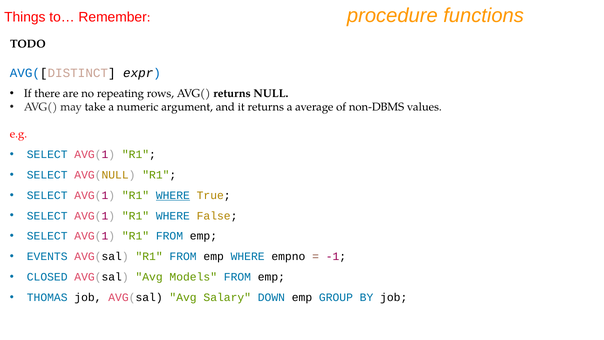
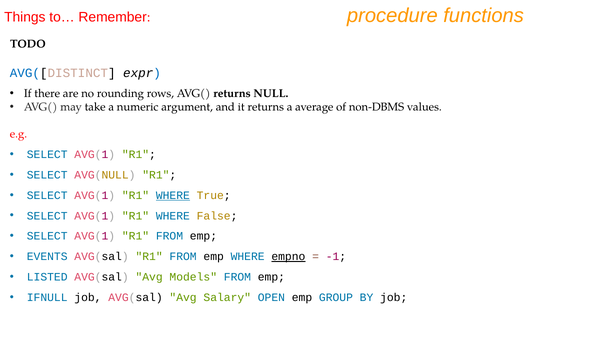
repeating: repeating -> rounding (120, 93)
empno underline: none -> present (288, 256)
CLOSED: CLOSED -> LISTED (47, 277)
THOMAS: THOMAS -> IFNULL (47, 297)
DOWN: DOWN -> OPEN (271, 297)
